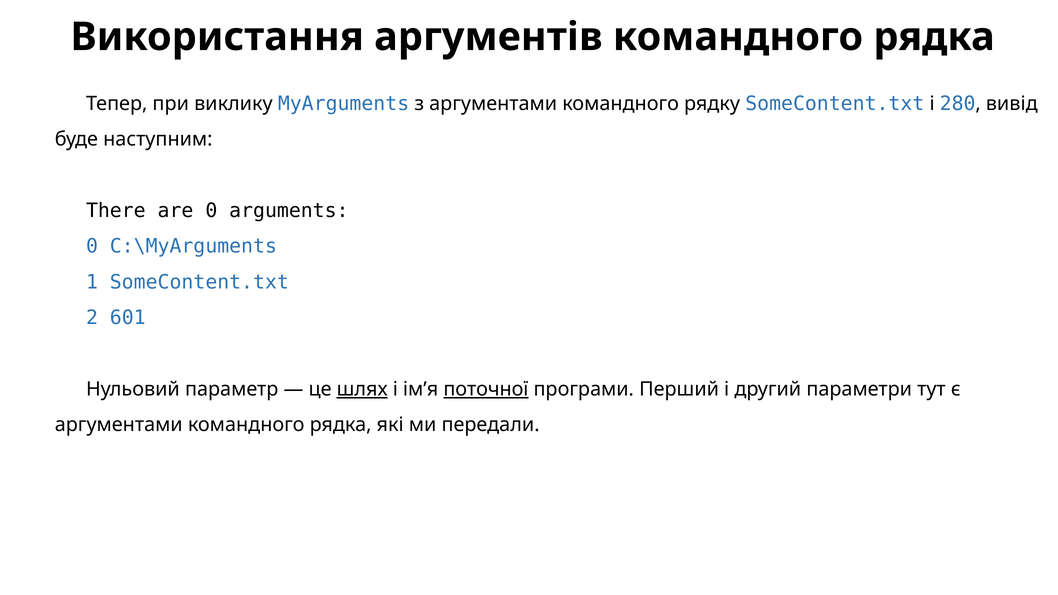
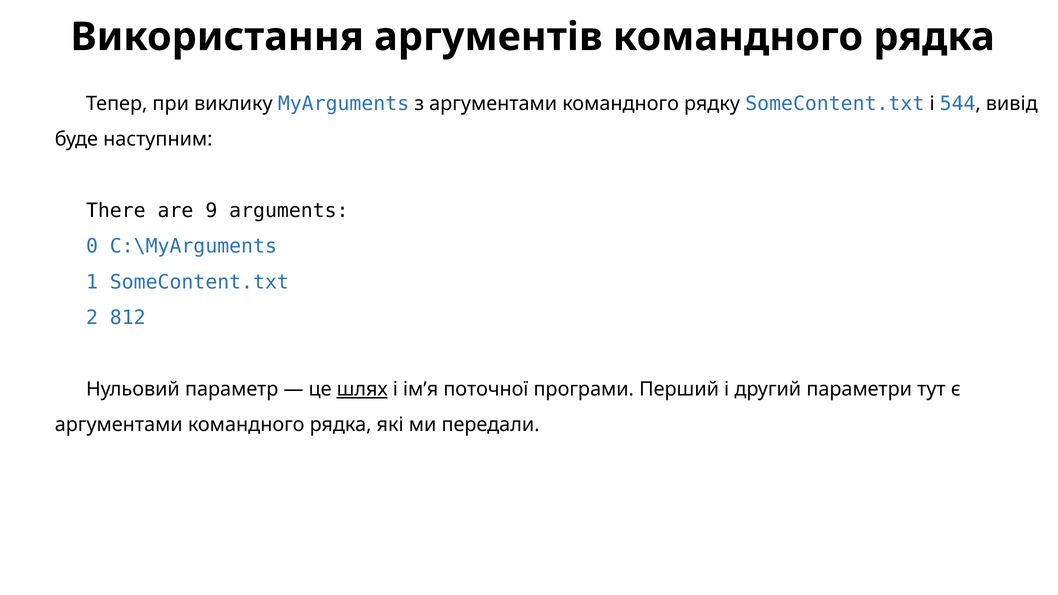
280: 280 -> 544 (958, 104)
are 0: 0 -> 9 (211, 211)
601: 601 -> 812 (128, 318)
поточної underline: present -> none (486, 389)
